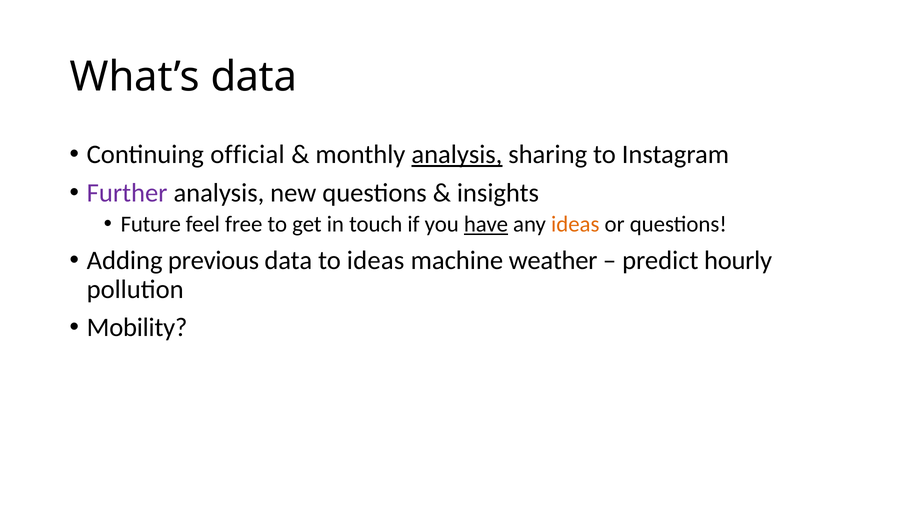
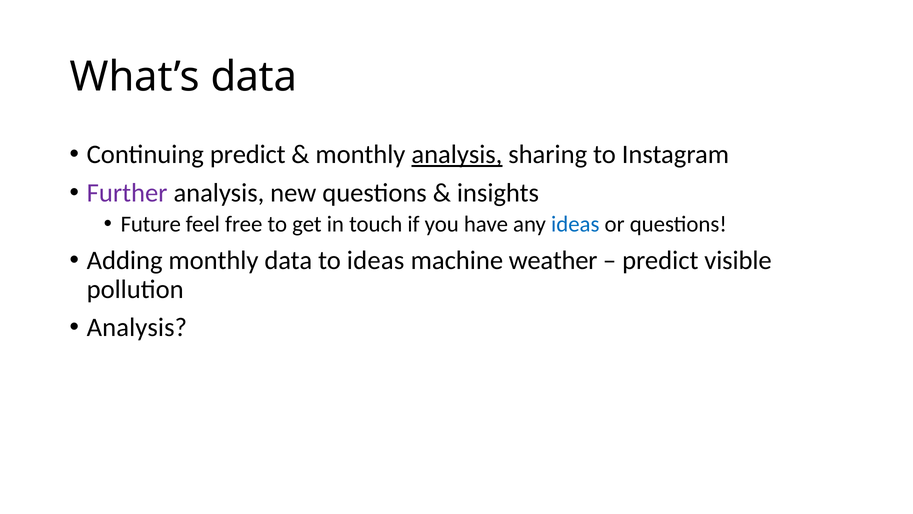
Continuing official: official -> predict (248, 154)
have underline: present -> none (486, 224)
ideas colour: orange -> blue (575, 224)
Adding previous: previous -> monthly (213, 260)
hourly: hourly -> visible (738, 260)
Mobility: Mobility -> Analysis (137, 327)
